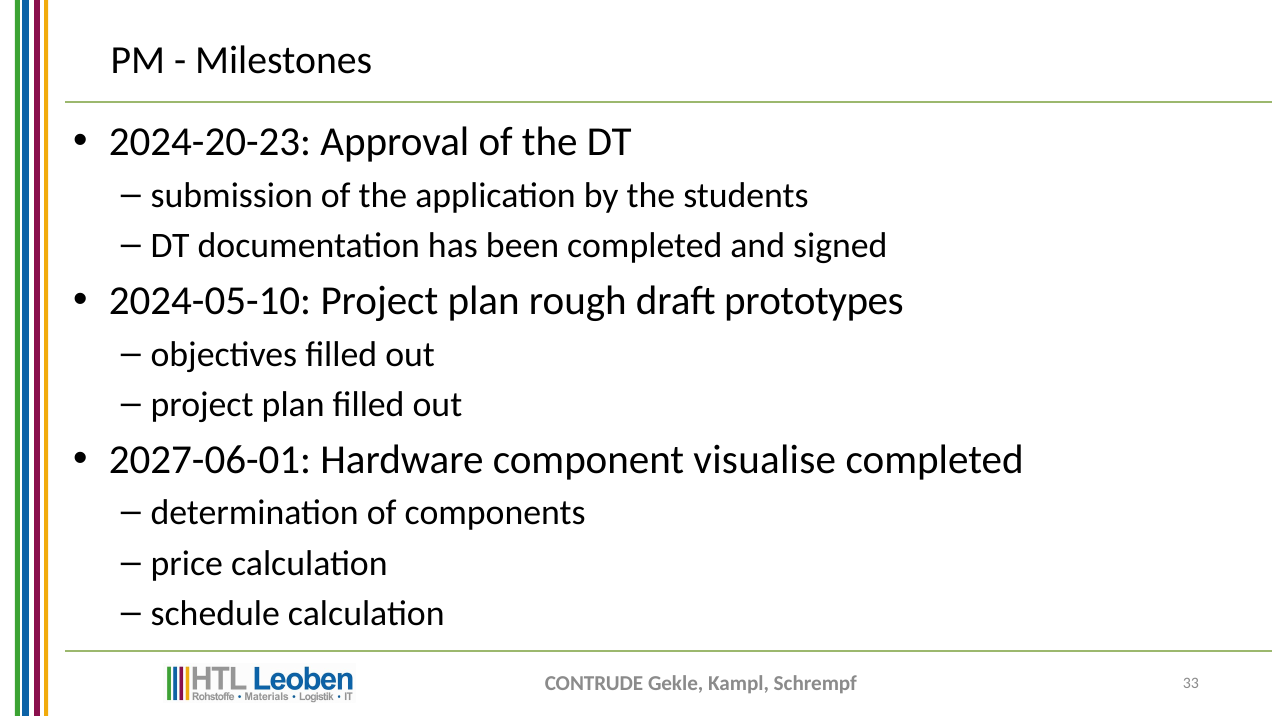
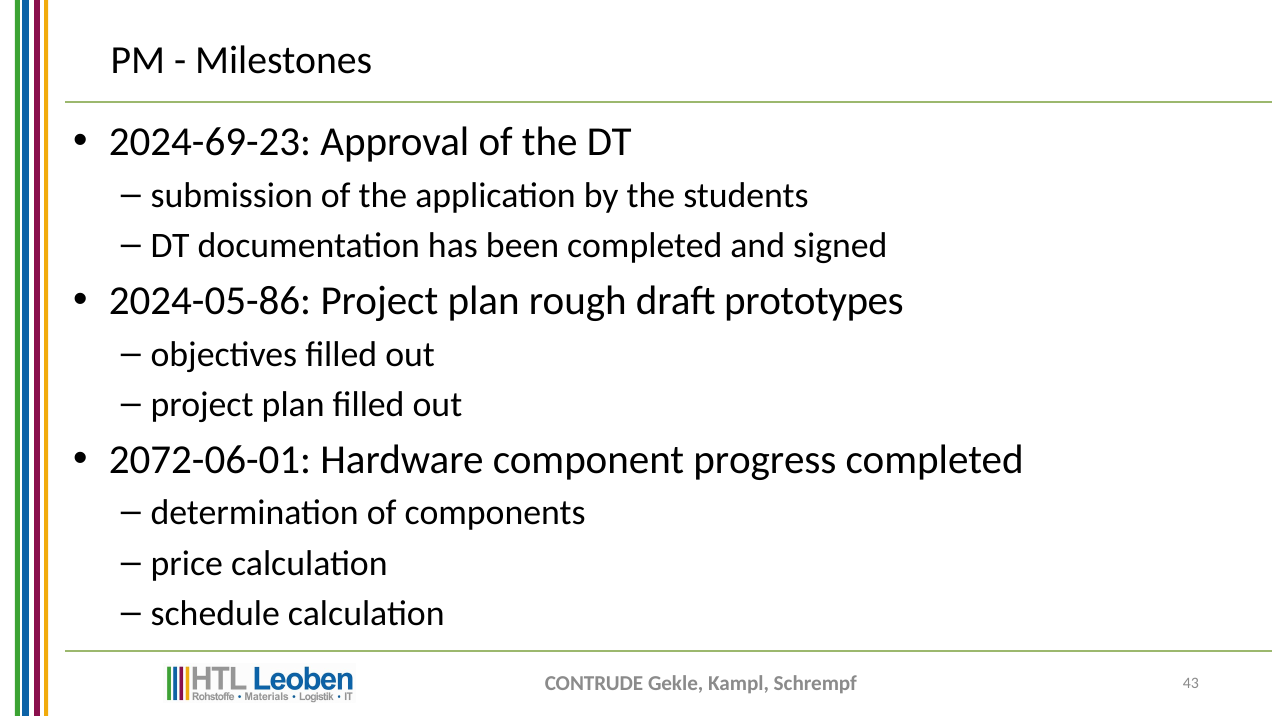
2024-20-23: 2024-20-23 -> 2024-69-23 (210, 142)
2024-05-10: 2024-05-10 -> 2024-05-86 (210, 301)
2027-06-01: 2027-06-01 -> 2072-06-01 (210, 459)
visualise: visualise -> progress (765, 459)
33: 33 -> 43 (1191, 683)
